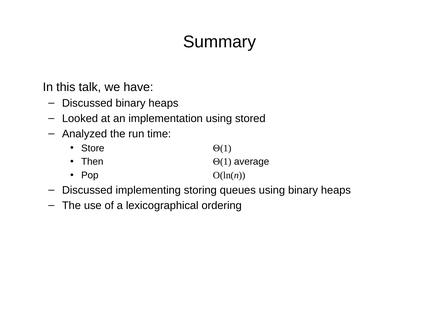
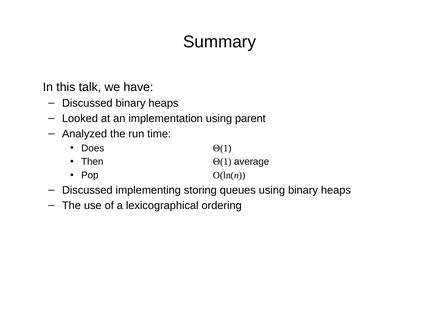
stored: stored -> parent (250, 119)
Store: Store -> Does (93, 148)
